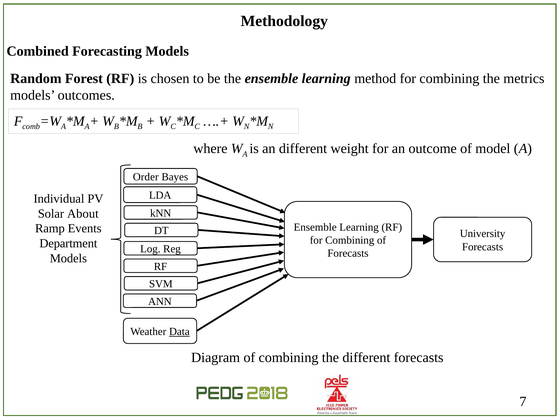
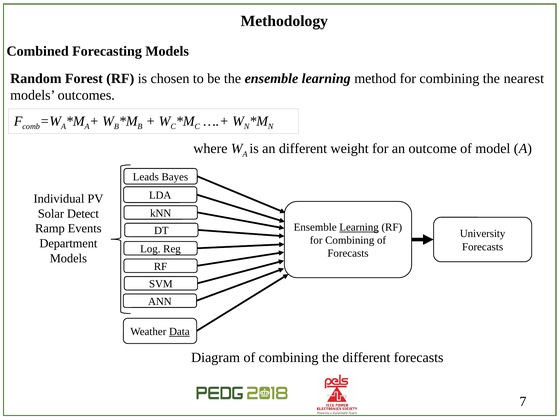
metrics: metrics -> nearest (524, 78)
Order: Order -> Leads (146, 177)
About: About -> Detect (83, 214)
Learning underline: none -> present (359, 227)
